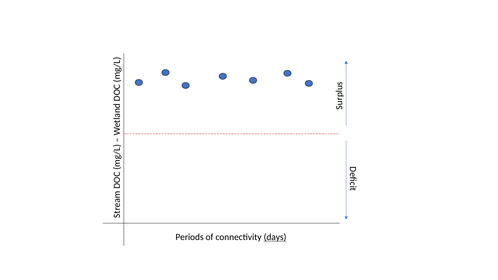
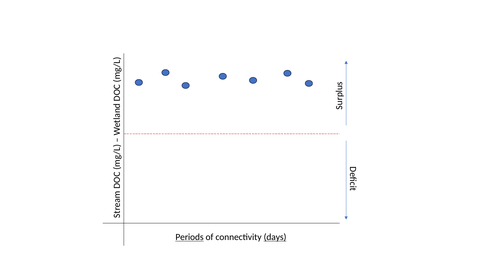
Periods underline: none -> present (190, 237)
